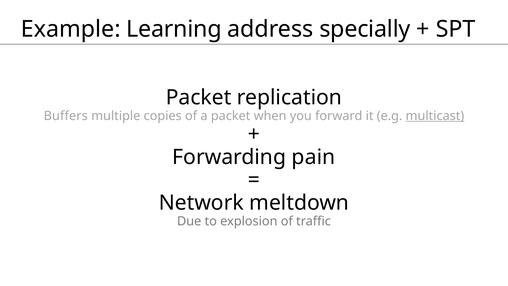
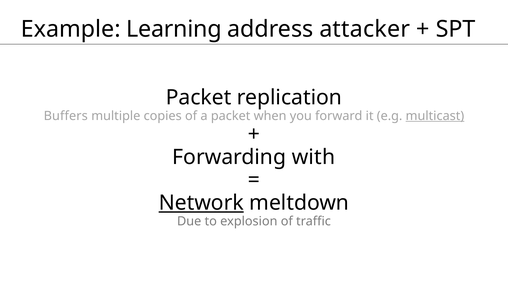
specially: specially -> attacker (365, 29)
pain: pain -> with (313, 157)
Network underline: none -> present (201, 203)
